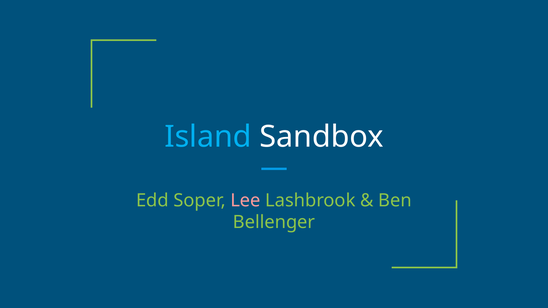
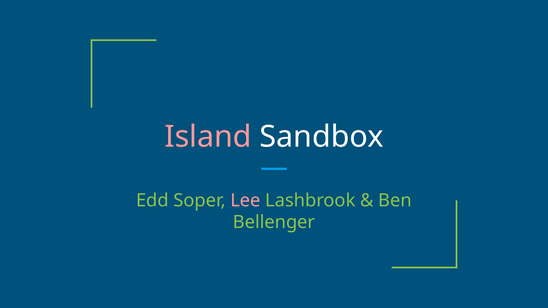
Island colour: light blue -> pink (208, 137)
